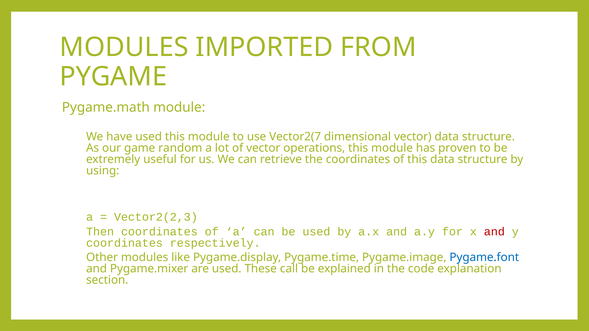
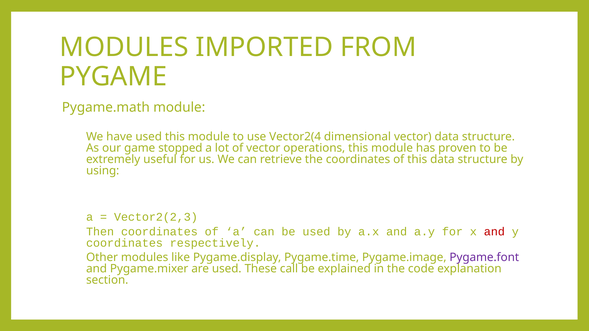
Vector2(7: Vector2(7 -> Vector2(4 (295, 137)
random: random -> stopped (180, 148)
Pygame.font colour: blue -> purple (484, 258)
